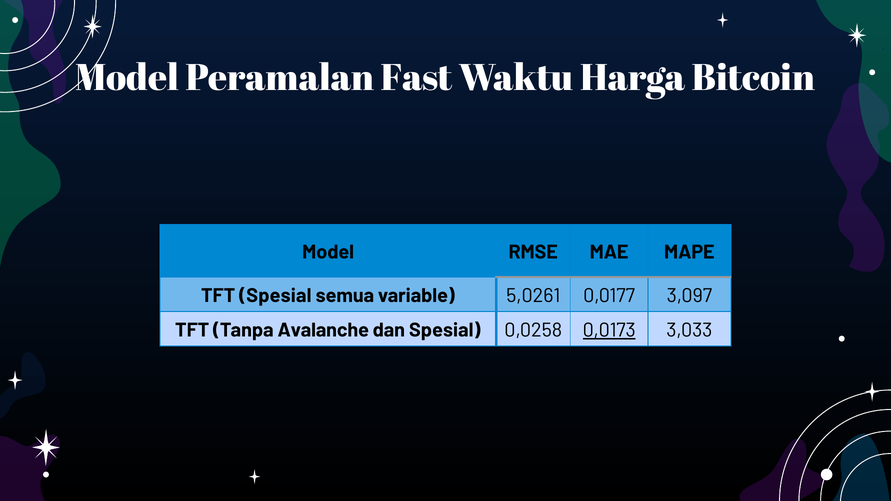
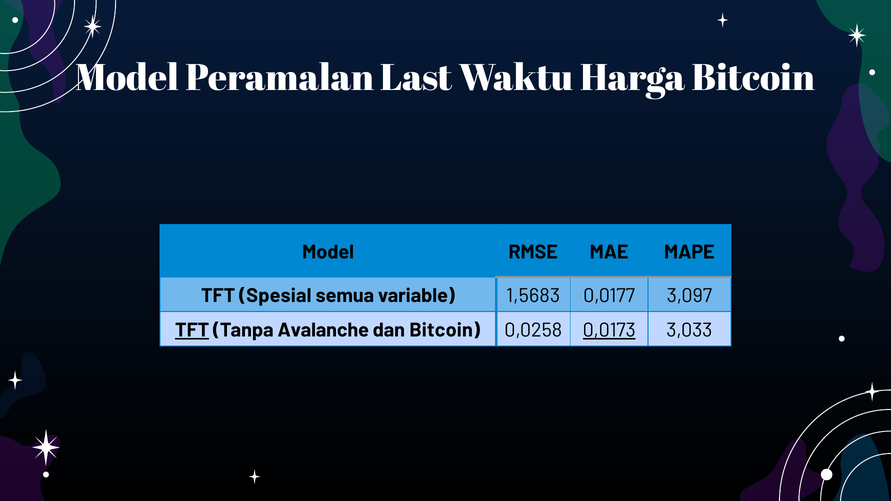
Fast: Fast -> Last (417, 78)
5,0261: 5,0261 -> 1,5683 (533, 296)
TFT underline: none -> present (192, 330)
dan Spesial: Spesial -> Bitcoin (445, 330)
